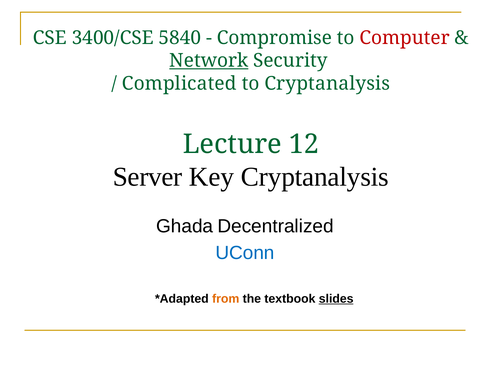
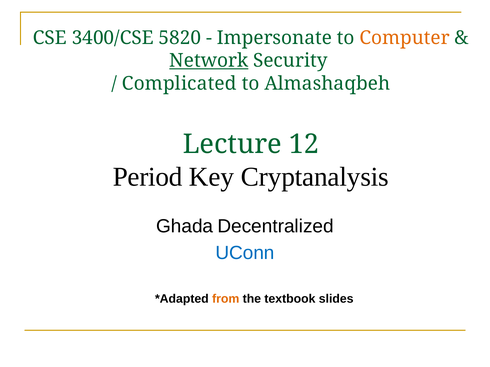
5840: 5840 -> 5820 (180, 38)
Compromise: Compromise -> Impersonate (274, 38)
Computer colour: red -> orange (405, 38)
to Cryptanalysis: Cryptanalysis -> Almashaqbeh (327, 84)
Server: Server -> Period (148, 177)
slides underline: present -> none (336, 299)
